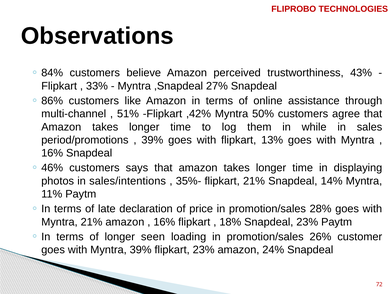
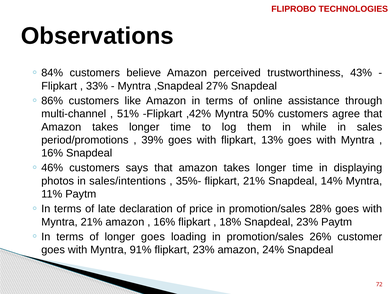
longer seen: seen -> goes (153, 237)
Myntra 39%: 39% -> 91% (141, 250)
